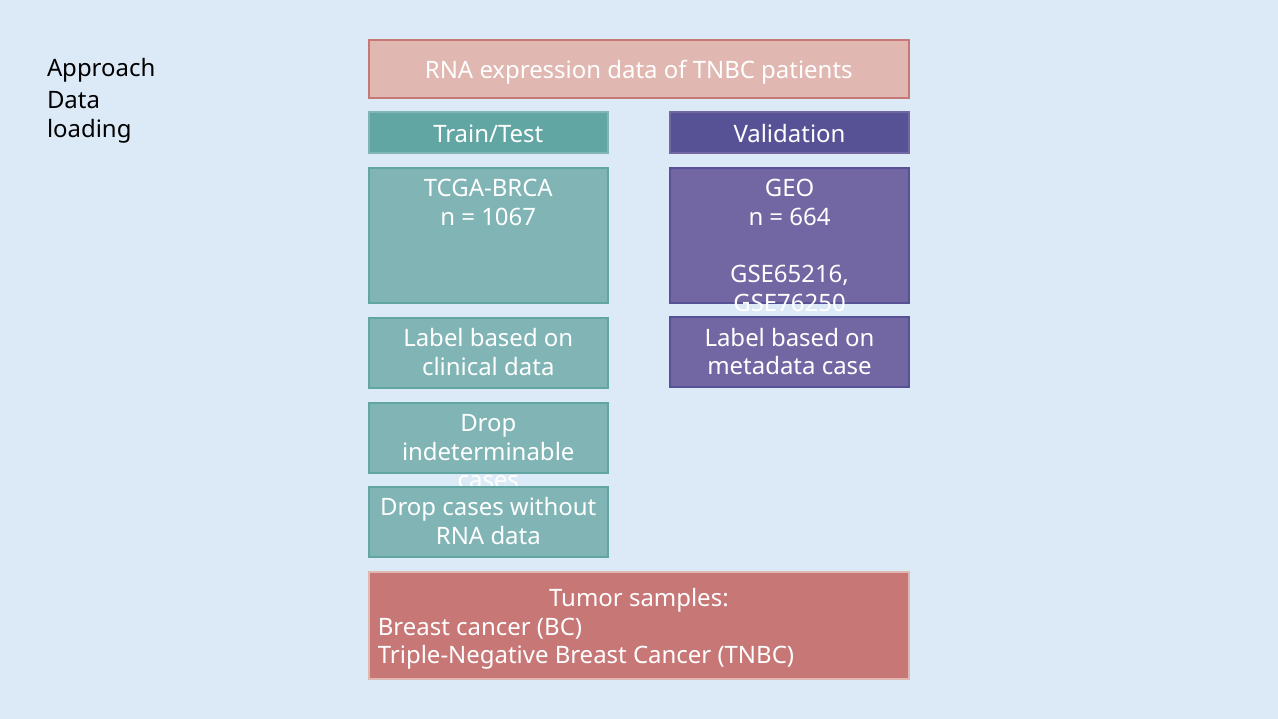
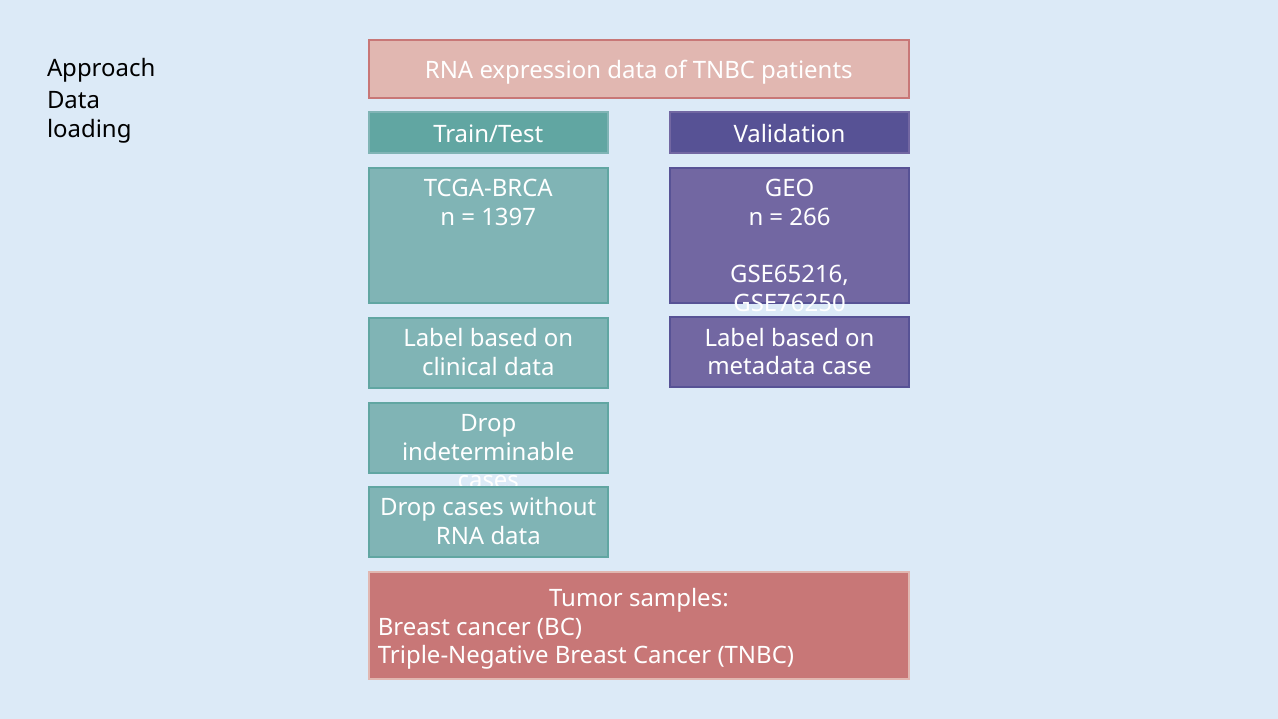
1067: 1067 -> 1397 (509, 217)
664: 664 -> 266 (810, 217)
